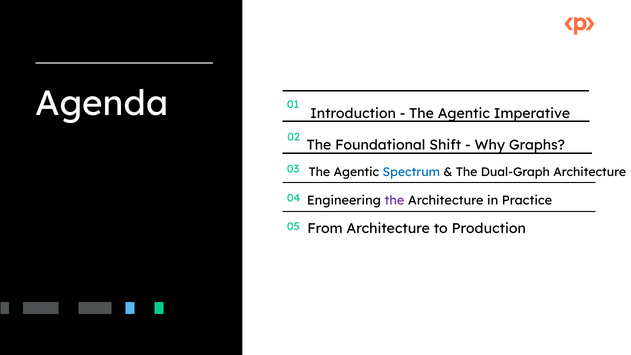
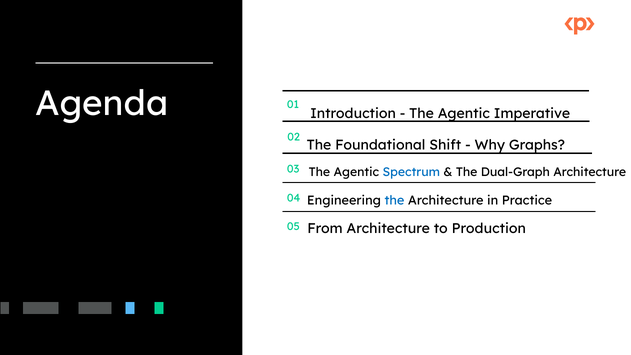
the colour: purple -> blue (394, 201)
